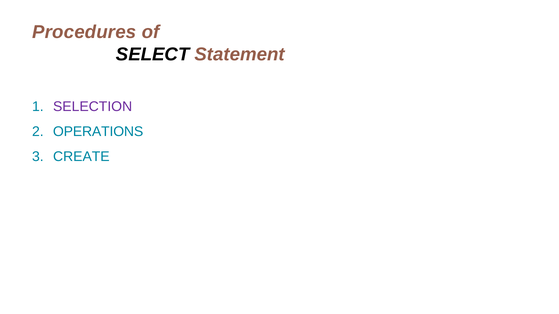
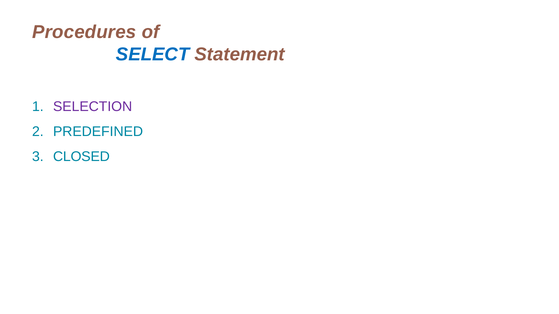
SELECT colour: black -> blue (153, 54)
OPERATIONS: OPERATIONS -> PREDEFINED (98, 132)
CREATE: CREATE -> CLOSED (81, 157)
